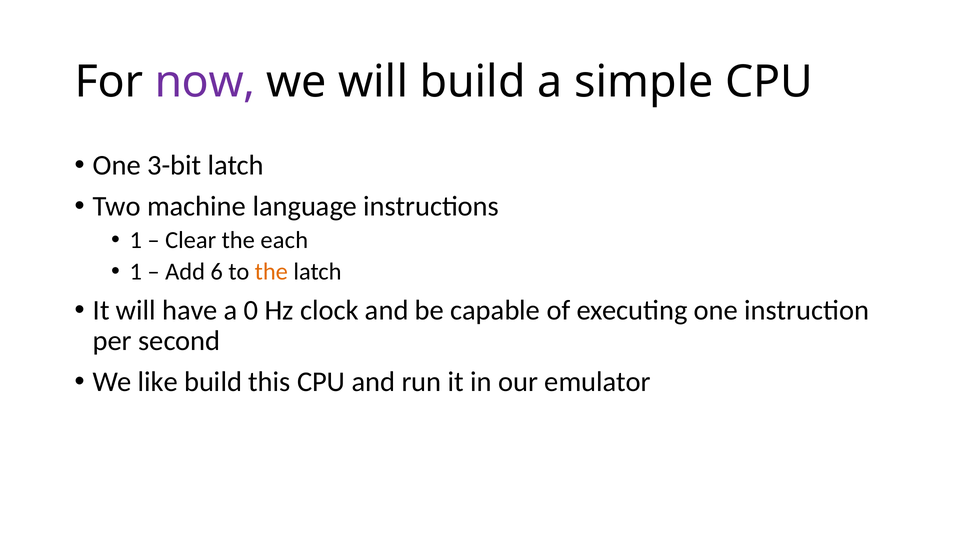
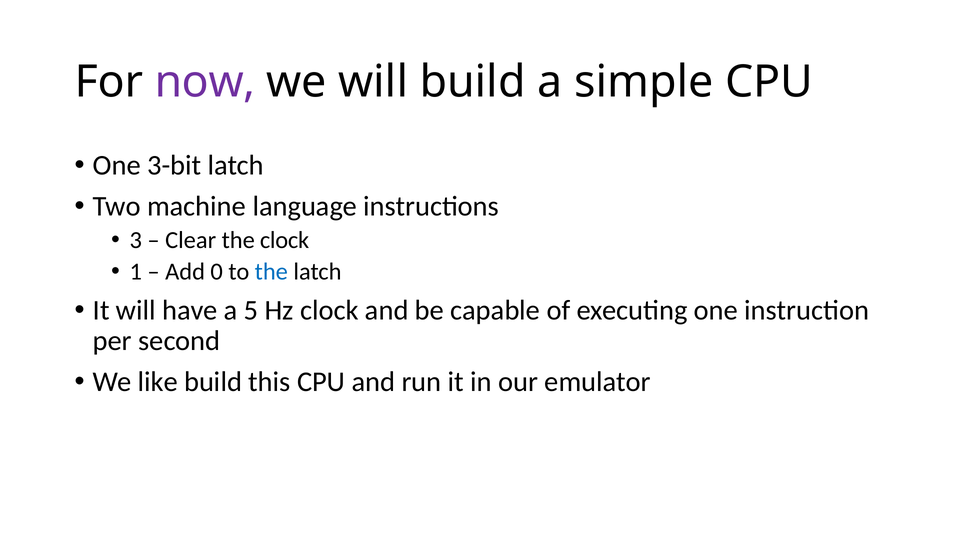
1: 1 -> 3 (136, 240)
the each: each -> clock (285, 240)
6: 6 -> 0 (217, 272)
the colour: orange -> blue (271, 272)
0: 0 -> 5 (251, 310)
